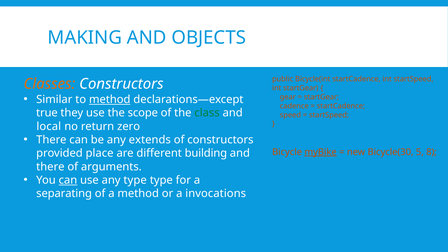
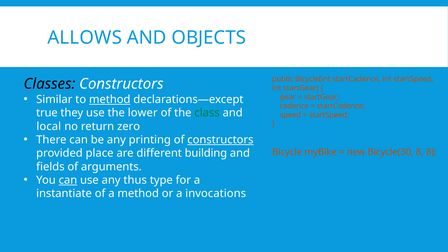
MAKING: MAKING -> ALLOWS (85, 38)
Classes colour: orange -> black (49, 84)
scope: scope -> lower (143, 113)
extends: extends -> printing (150, 140)
constructors underline: none -> present (220, 140)
myBike underline: present -> none (321, 152)
Bicycle(30 5: 5 -> 8 (420, 152)
there: there -> fields (50, 167)
any type: type -> thus (135, 180)
separating: separating -> instantiate (64, 194)
